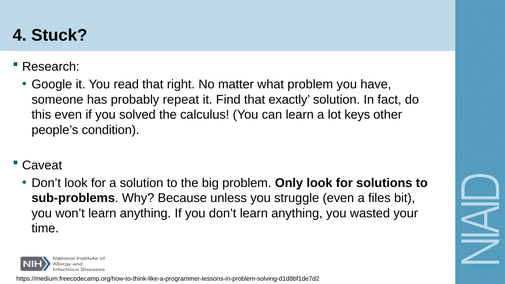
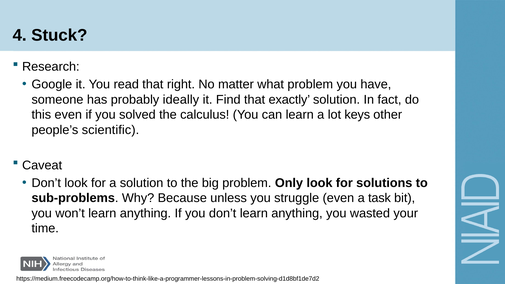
repeat: repeat -> ideally (181, 100)
condition: condition -> scientific (110, 130)
files: files -> task (379, 198)
